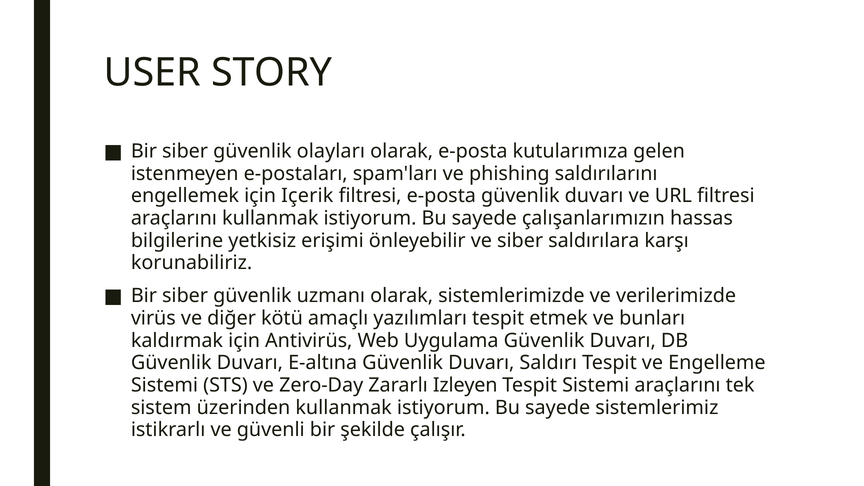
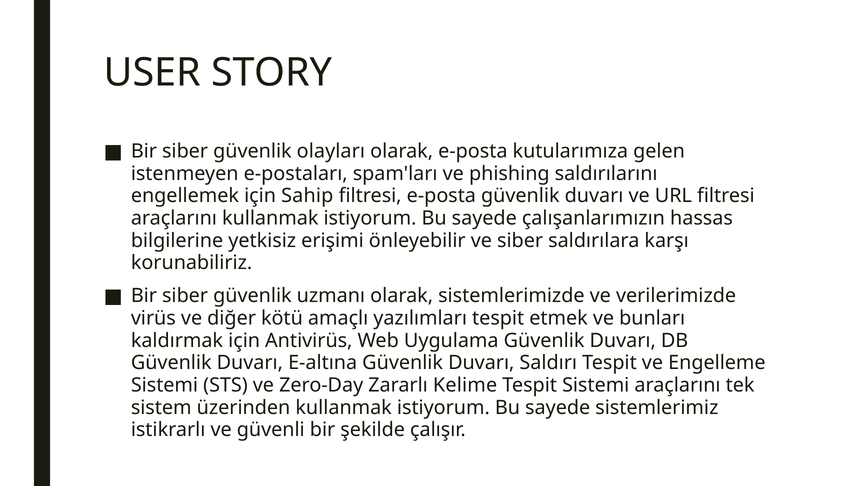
Içerik: Içerik -> Sahip (307, 196)
Izleyen: Izleyen -> Kelime (465, 385)
